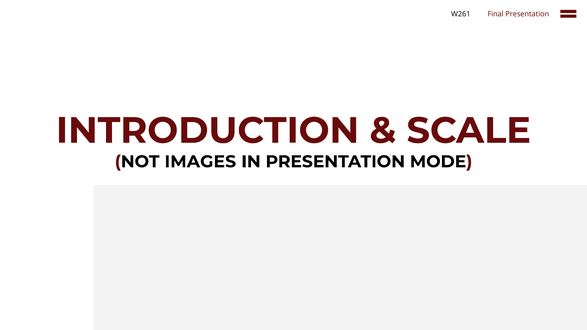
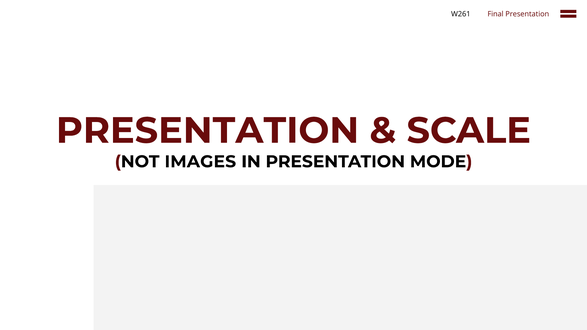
INTRODUCTION: INTRODUCTION -> PRESENTATION (208, 131)
